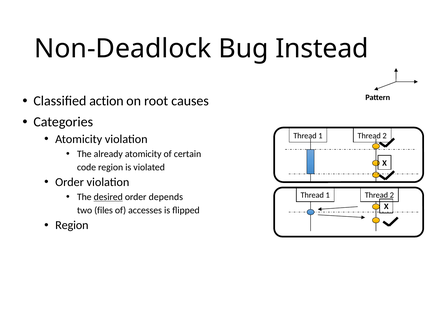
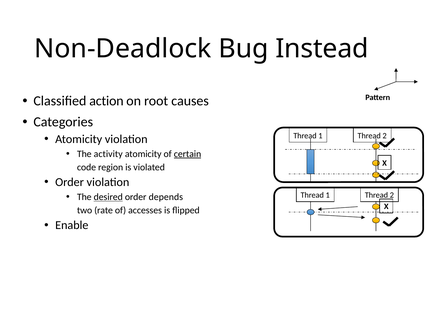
already: already -> activity (108, 154)
certain underline: none -> present (188, 154)
files: files -> rate (104, 210)
Region: Region -> Enable (72, 225)
